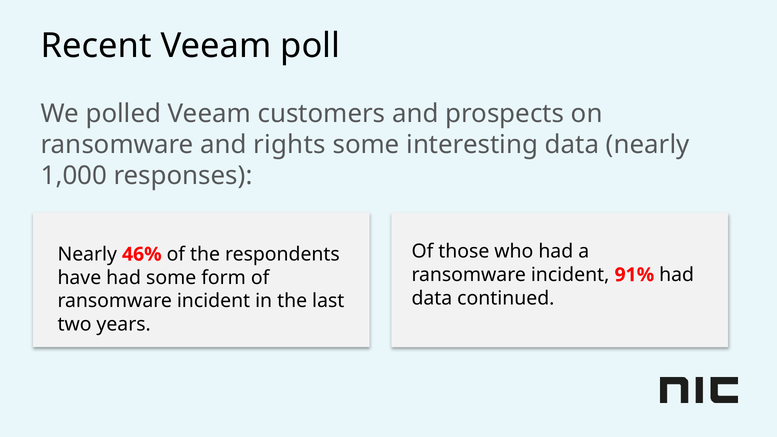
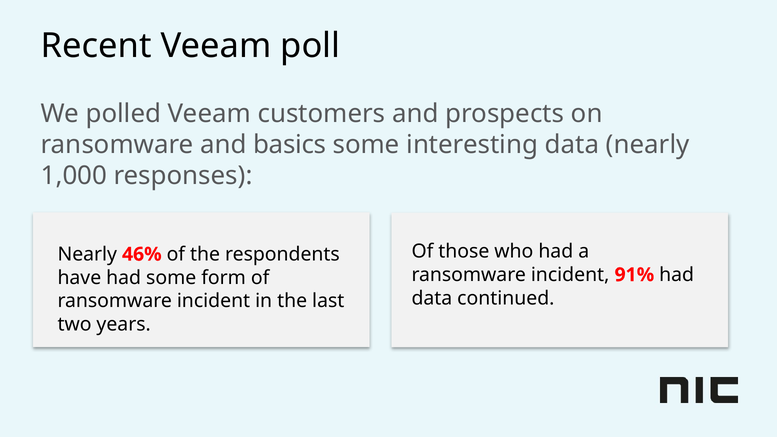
rights: rights -> basics (290, 145)
